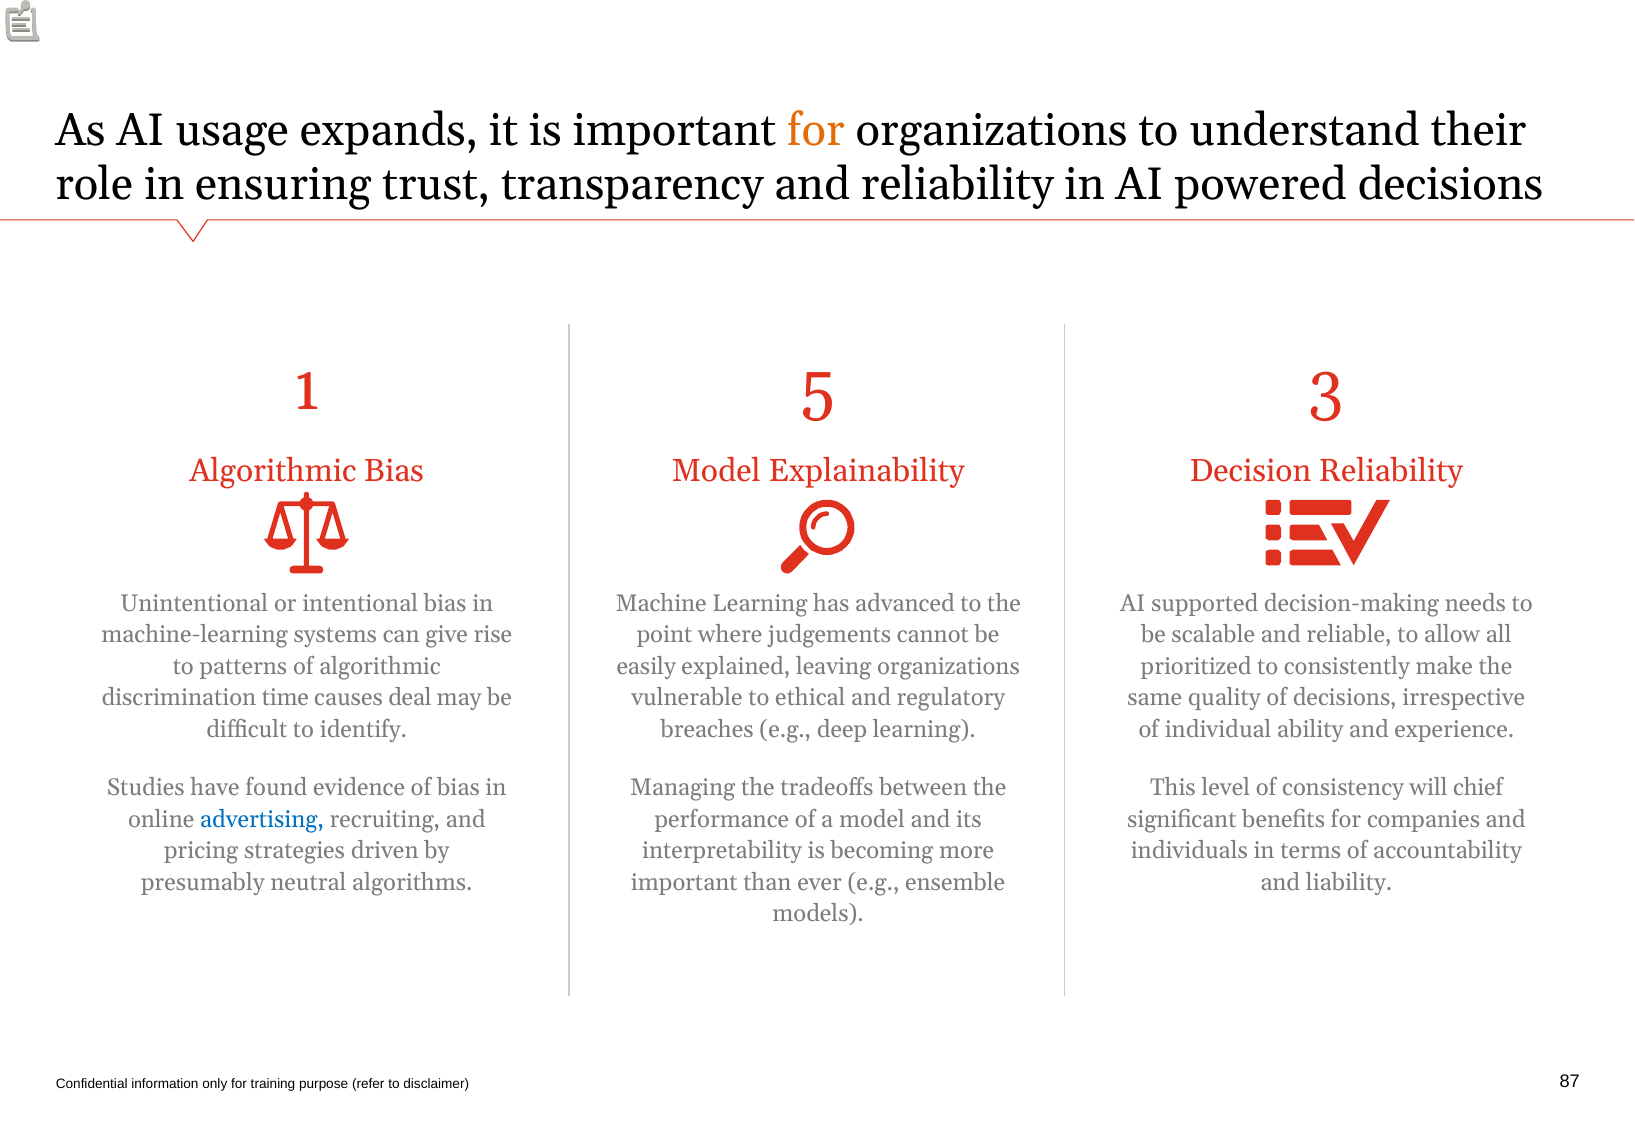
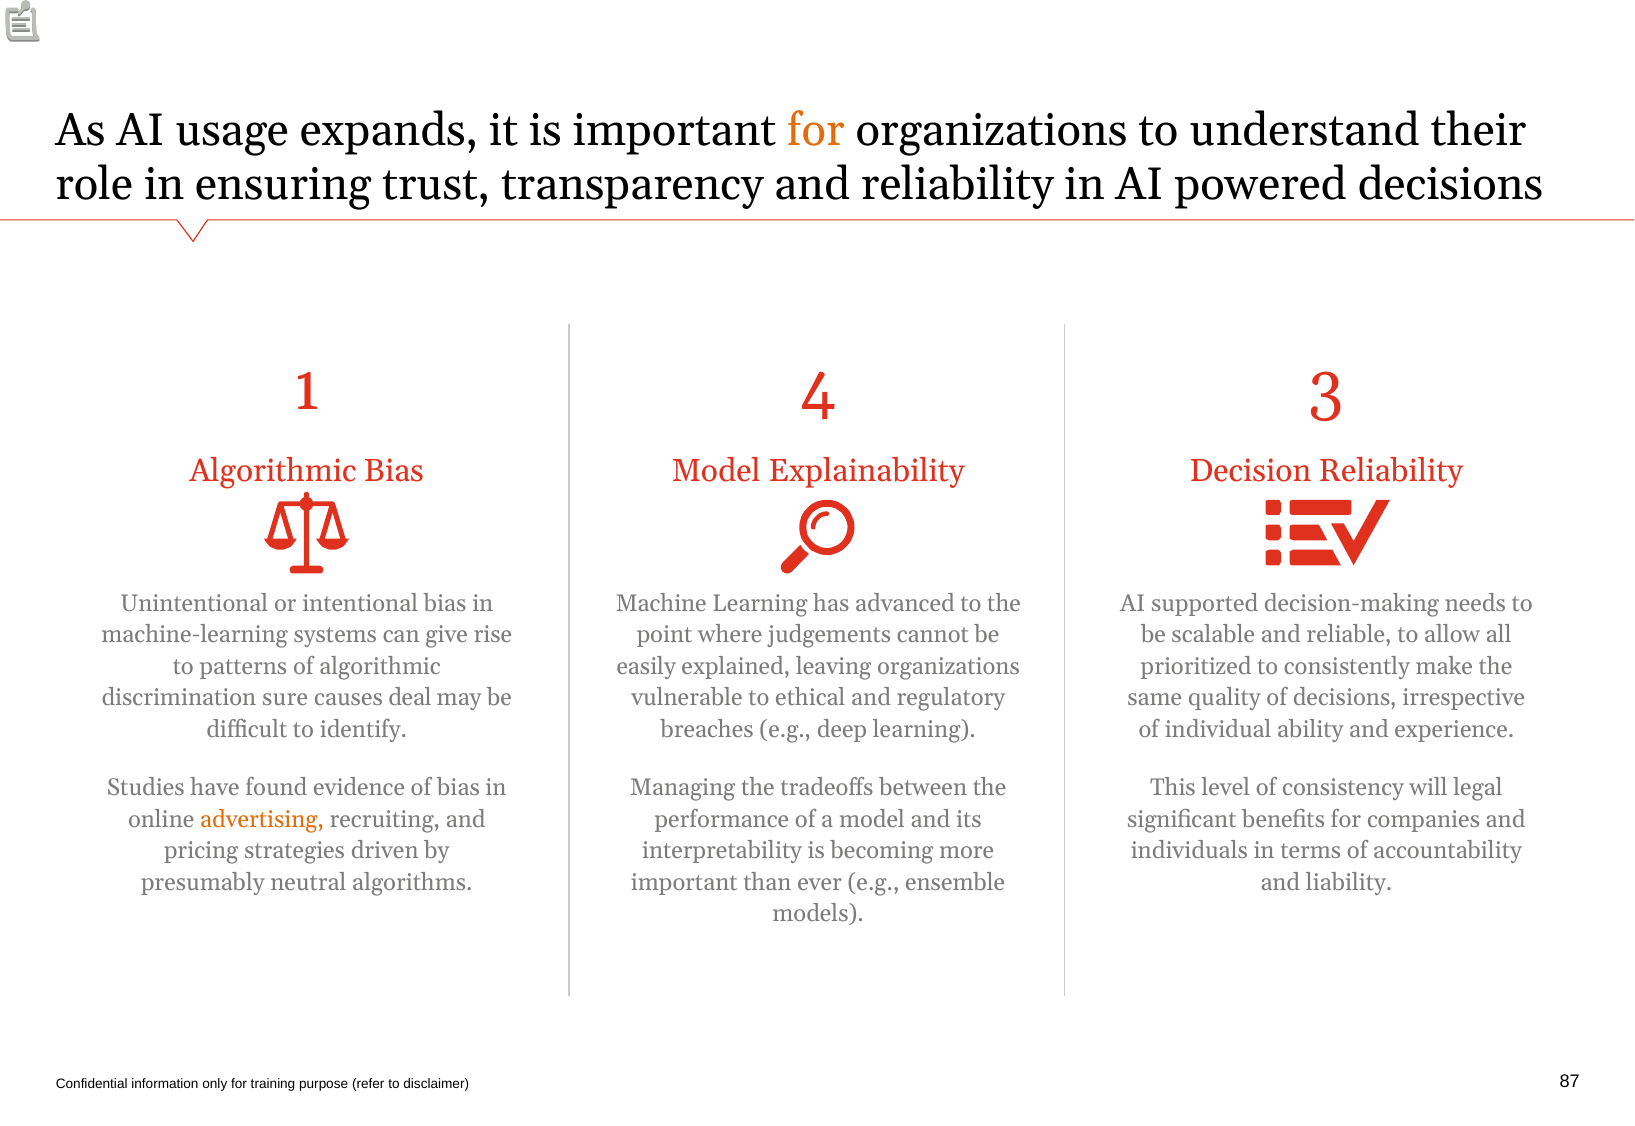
5: 5 -> 4 (818, 388)
time: time -> sure (285, 698)
chief: chief -> legal (1478, 788)
advertising colour: blue -> orange (262, 819)
